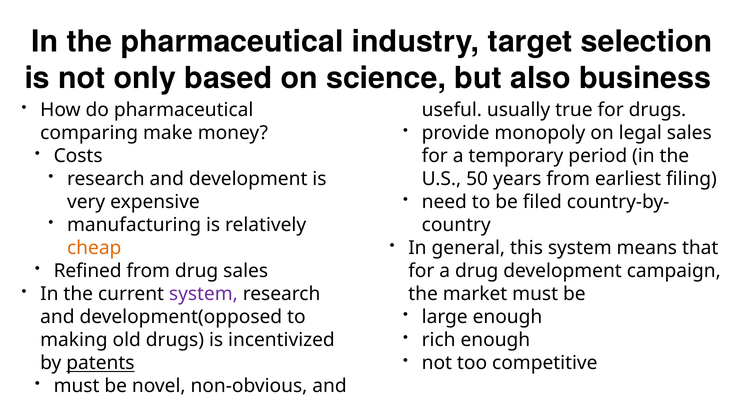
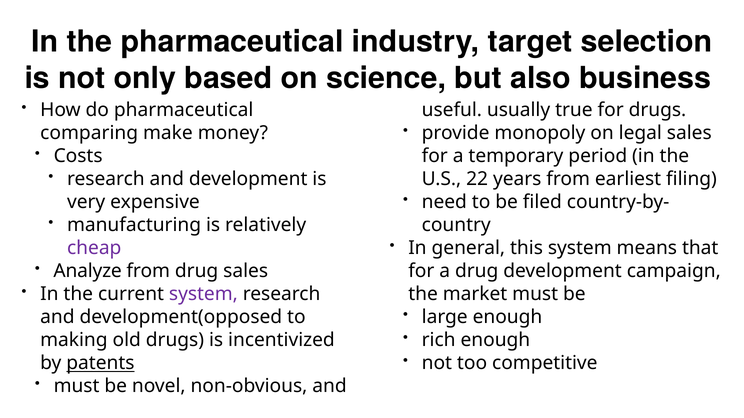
50: 50 -> 22 (477, 179)
cheap colour: orange -> purple (94, 248)
Refined: Refined -> Analyze (88, 271)
